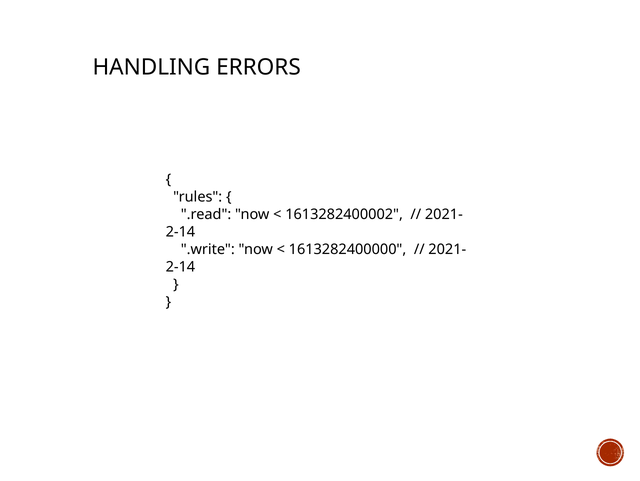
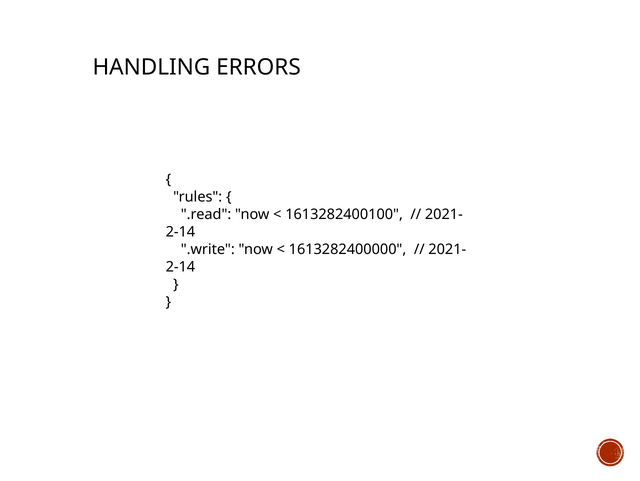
1613282400002: 1613282400002 -> 1613282400100 (344, 214)
